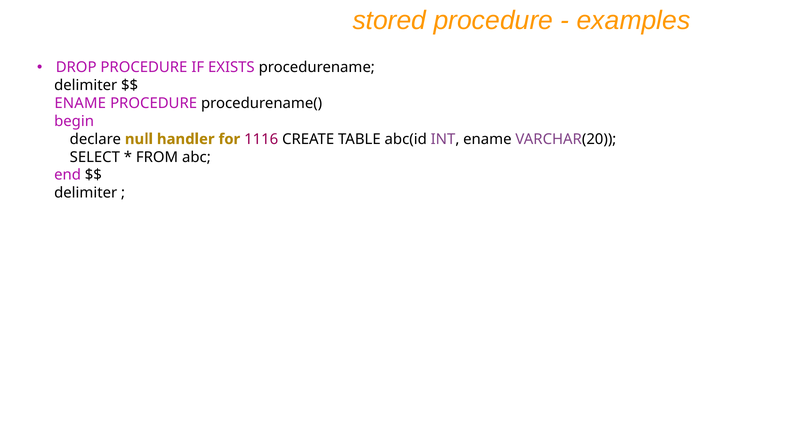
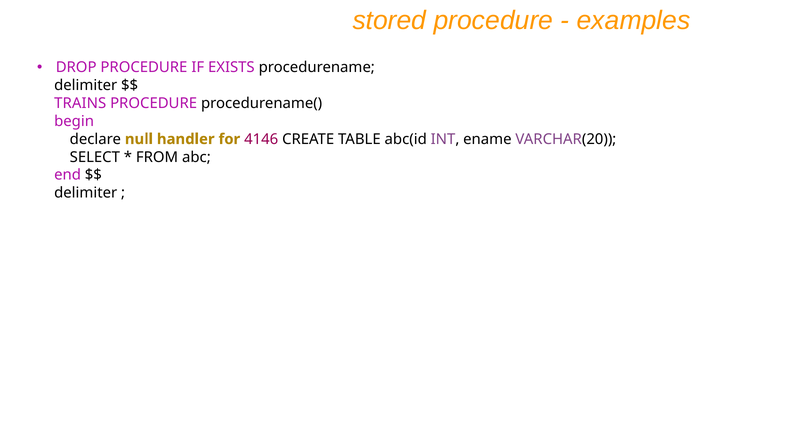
ENAME: ENAME -> TRAINS (80, 103)
1116: 1116 -> 4146 (261, 139)
